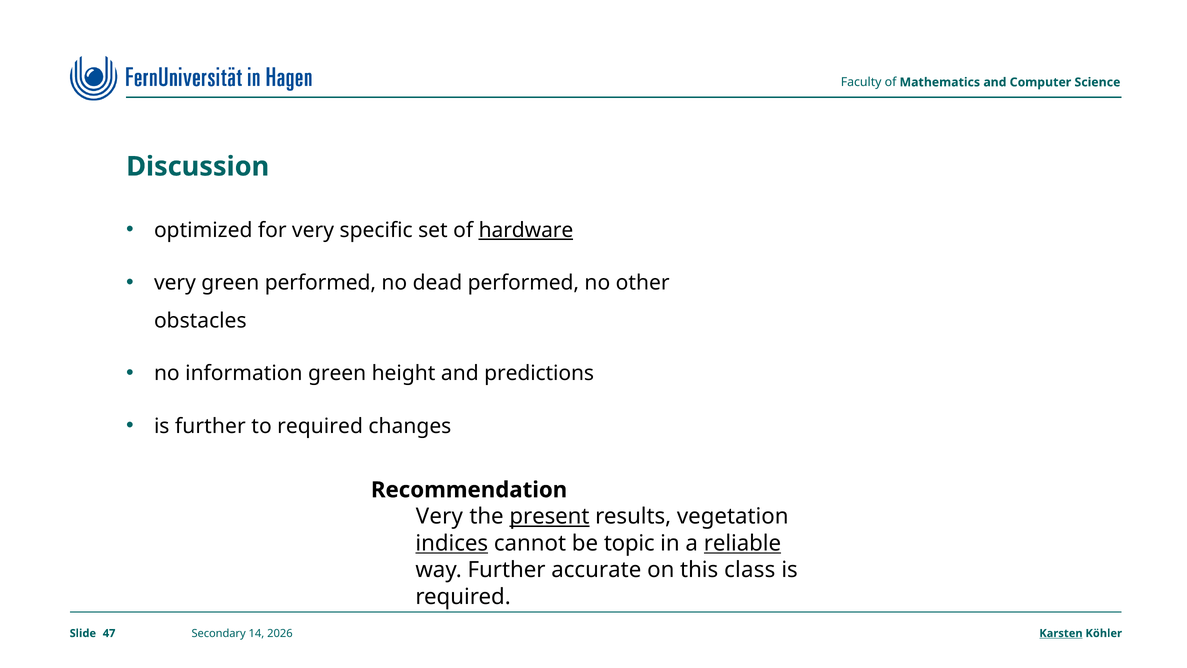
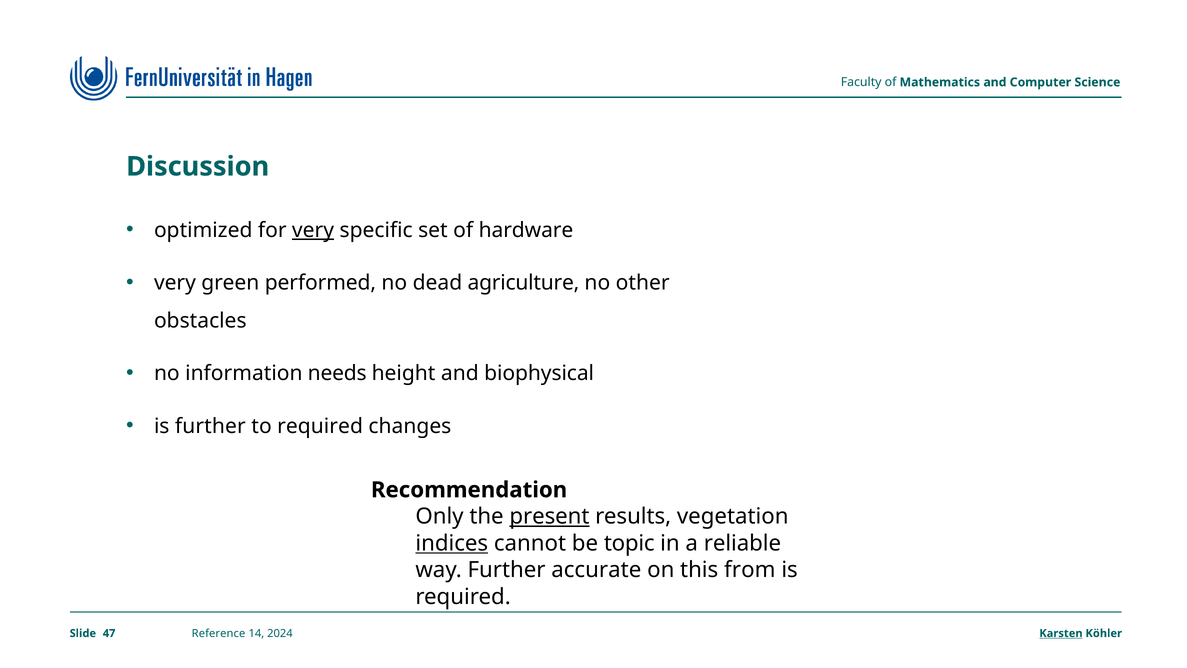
very underline: none -> present (313, 230)
hardware underline: present -> none (526, 230)
dead performed: performed -> agriculture (523, 283)
information green: green -> needs (337, 373)
predictions: predictions -> biophysical (539, 373)
Very: Very -> Only (440, 516)
reliable underline: present -> none (742, 543)
class: class -> from (750, 570)
Secondary: Secondary -> Reference (219, 633)
2026: 2026 -> 2024 (280, 633)
